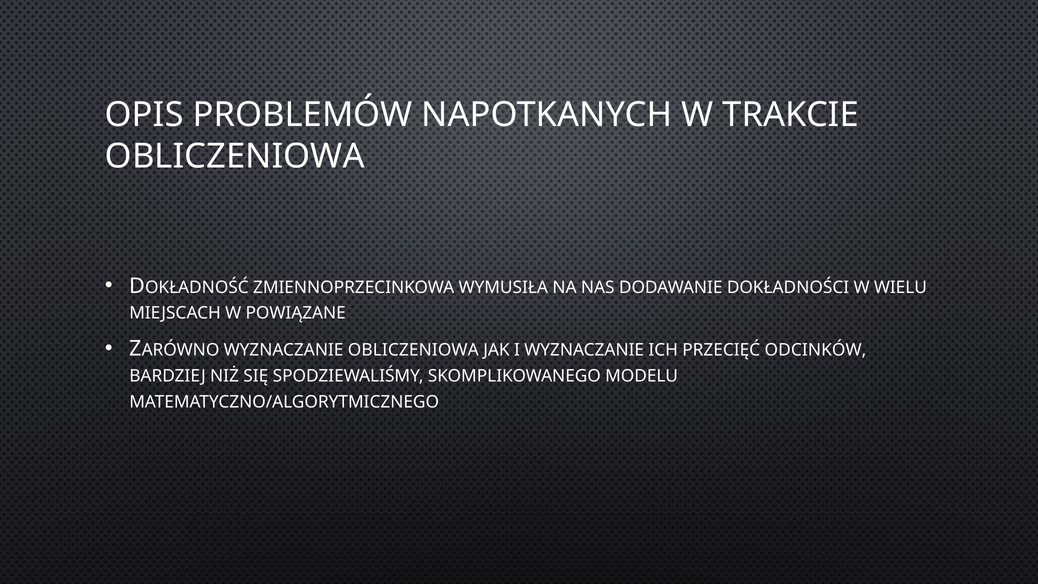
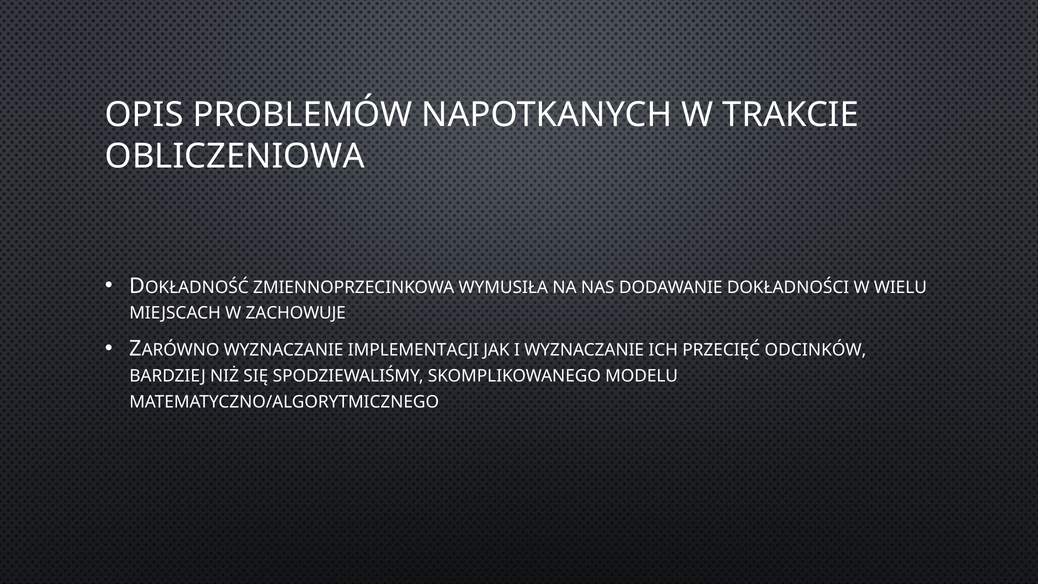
POWIĄZANE: POWIĄZANE -> ZACHOWUJE (296, 313)
WYZNACZANIE OBLICZENIOWA: OBLICZENIOWA -> IMPLEMENTACJI (413, 350)
